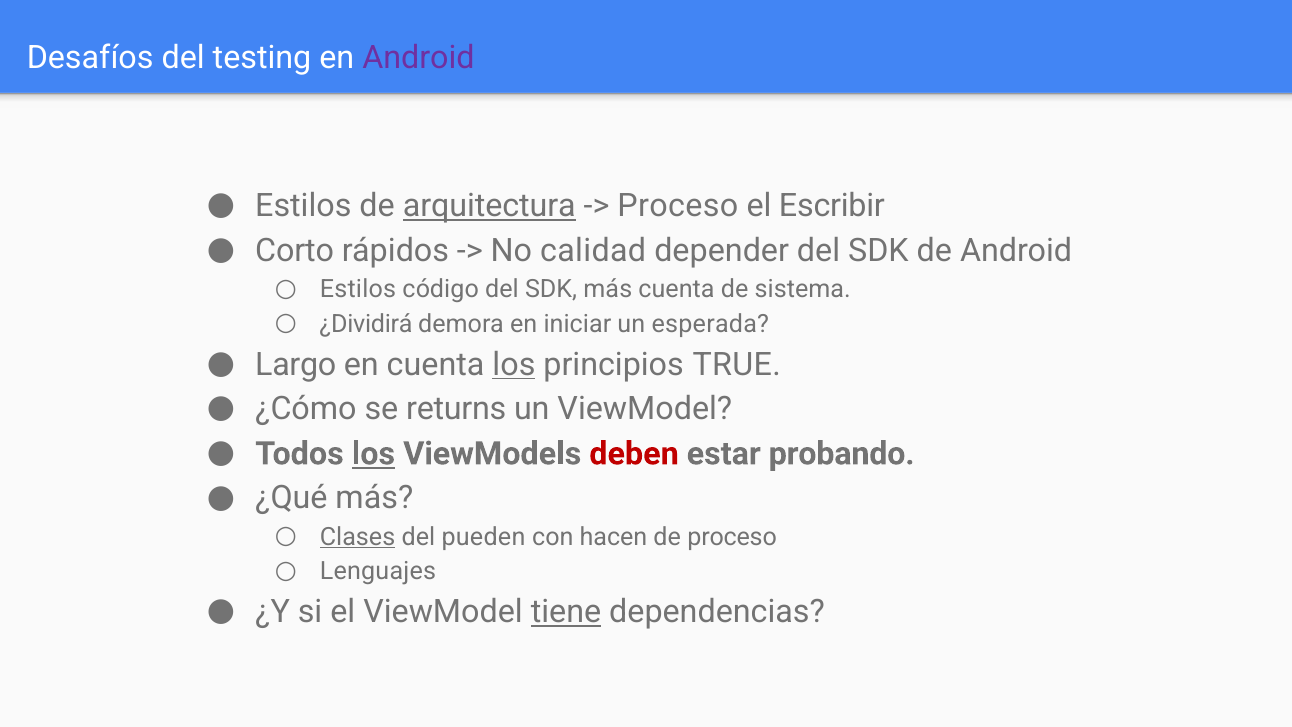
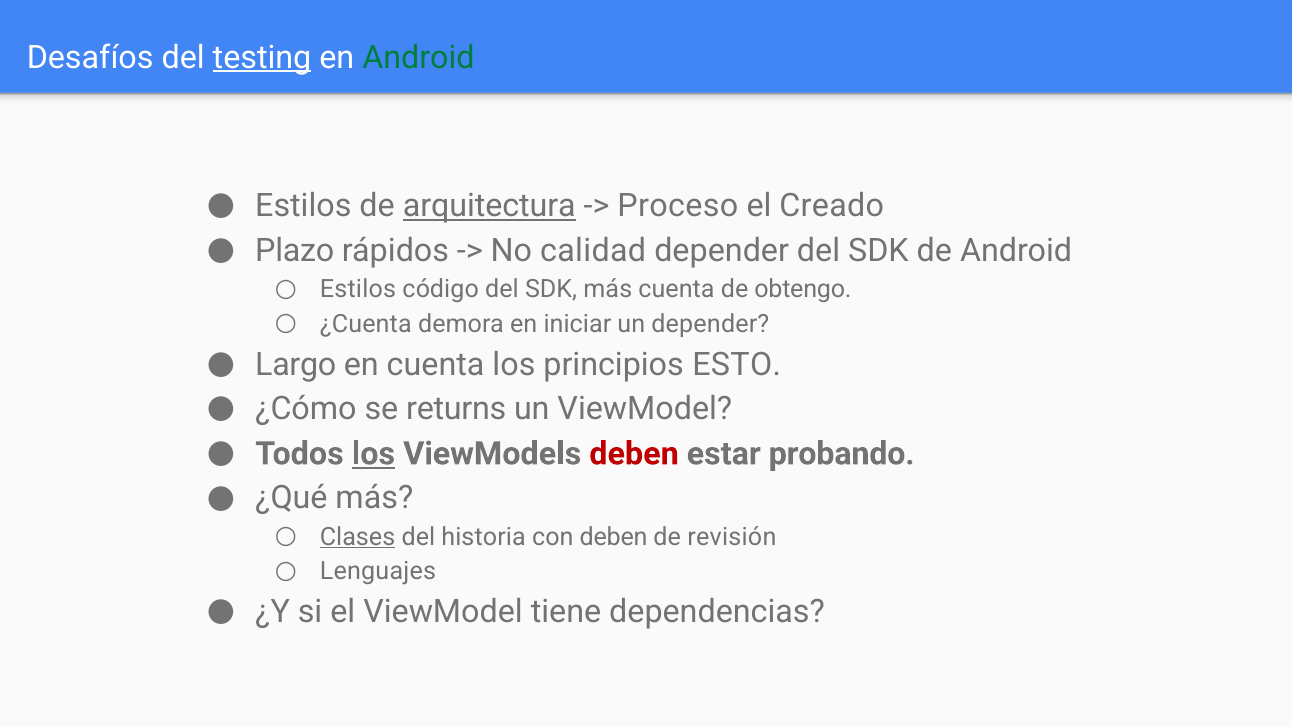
testing underline: none -> present (262, 57)
Android colour: purple -> green (418, 57)
Escribir: Escribir -> Creado (832, 206)
Corto: Corto -> Plazo (295, 251)
sistema: sistema -> obtengo (803, 289)
¿Dividirá: ¿Dividirá -> ¿Cuenta (366, 324)
un esperada: esperada -> depender (710, 324)
los underline: present -> none (514, 364)
TRUE: TRUE -> ESTO (737, 364)
pueden: pueden -> historia (484, 537)
con hacen: hacen -> deben (614, 537)
de proceso: proceso -> revisión (732, 537)
tiene underline: present -> none (566, 612)
